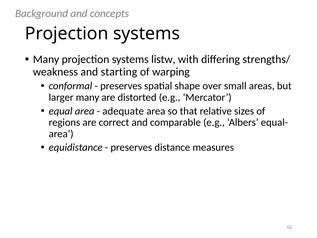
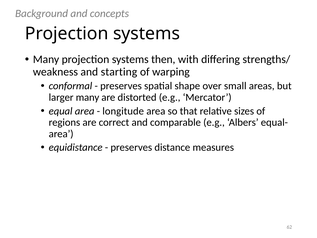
listw: listw -> then (163, 59)
adequate: adequate -> longitude (123, 111)
